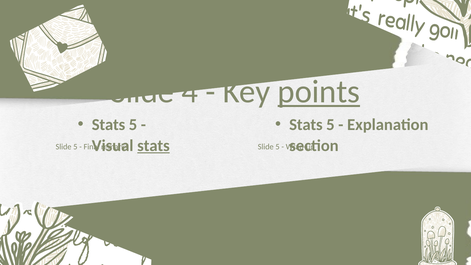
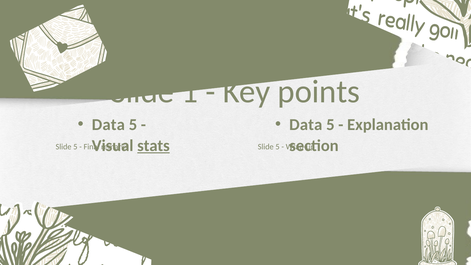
4: 4 -> 1 (190, 92)
points underline: present -> none (319, 92)
Stats: Stats -> Data (108, 125)
Stats: Stats -> Data (306, 125)
